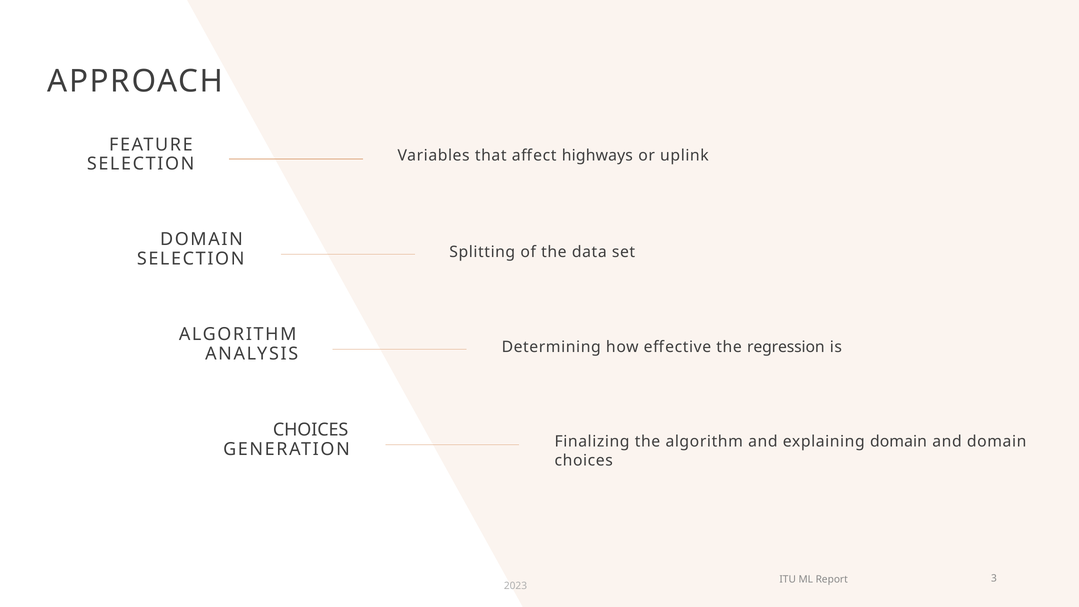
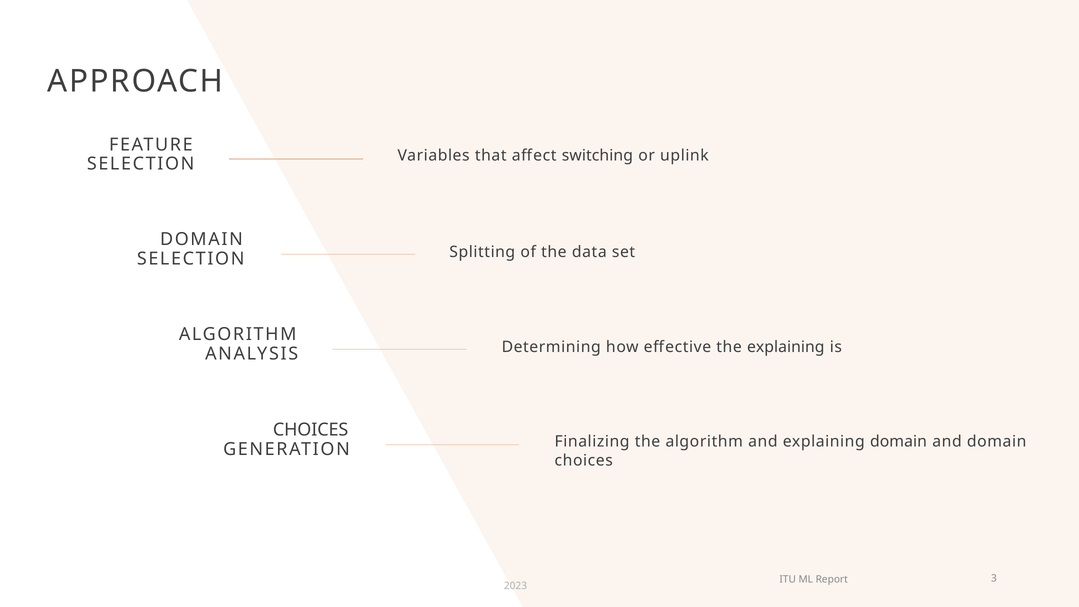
highways: highways -> switching (597, 156)
the regression: regression -> explaining (786, 347)
